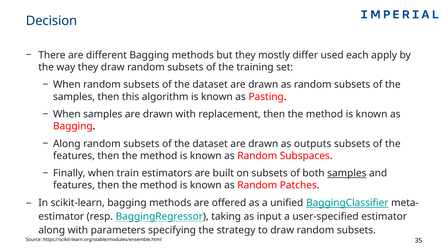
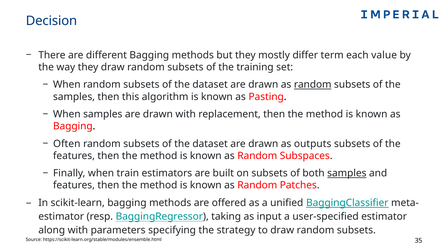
used: used -> term (332, 55)
apply: apply -> value (384, 55)
random underline: none -> present (313, 85)
Along: Along -> Often (67, 144)
